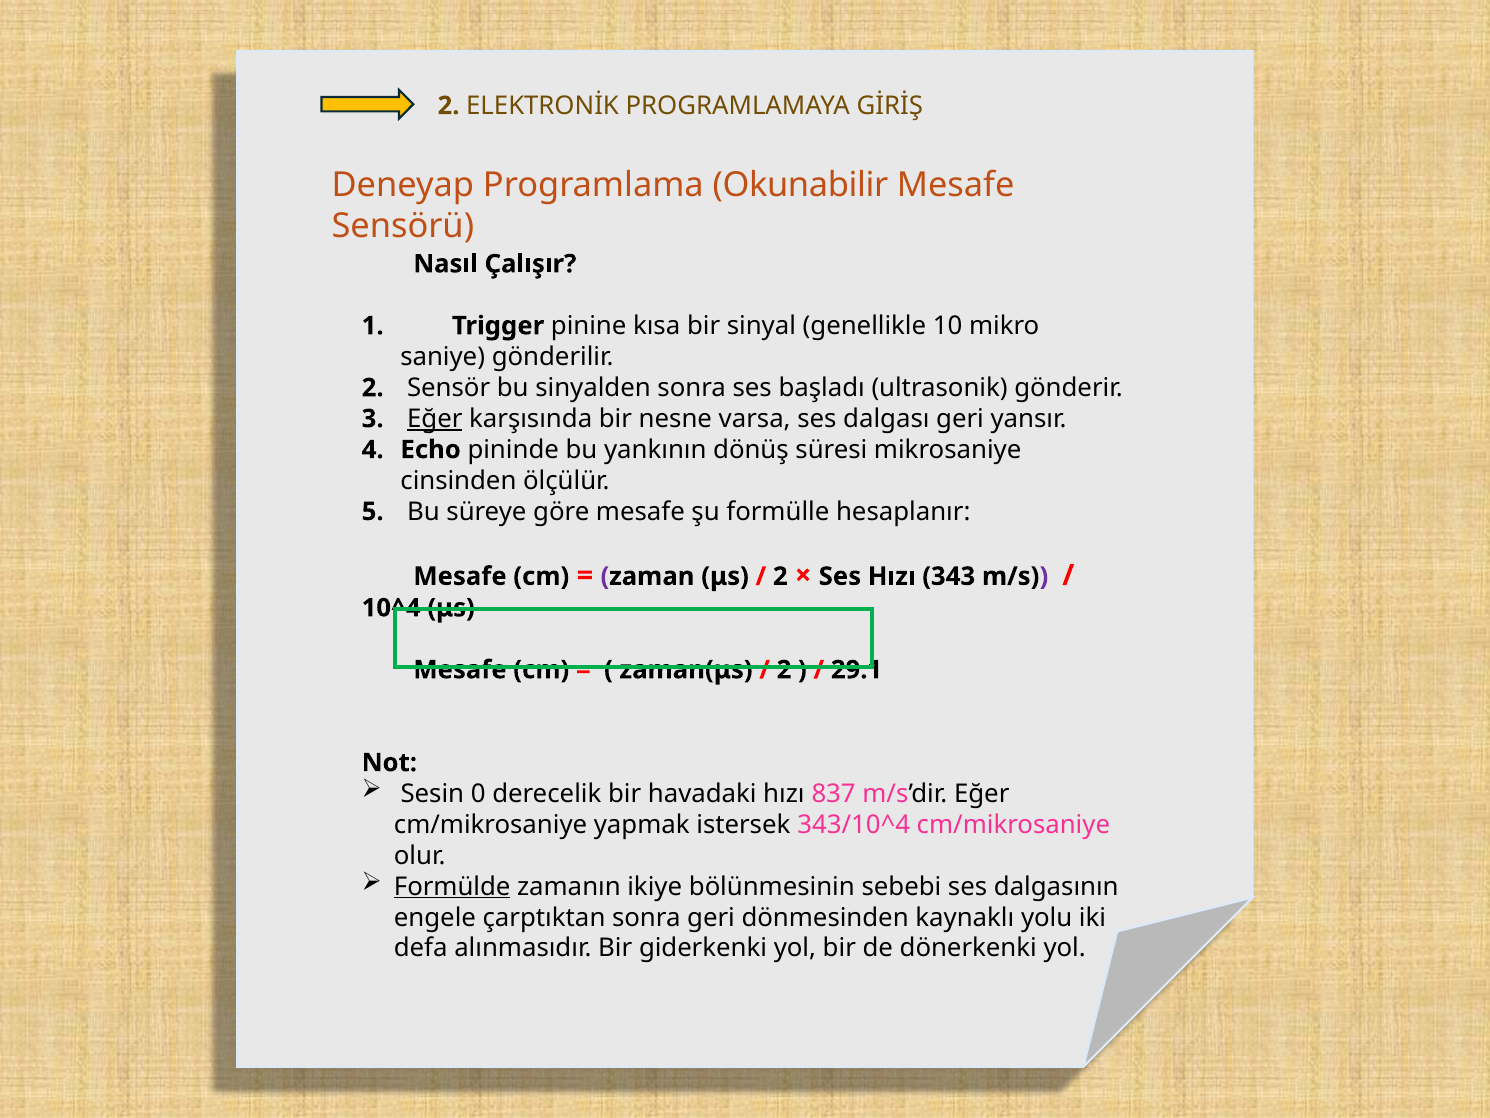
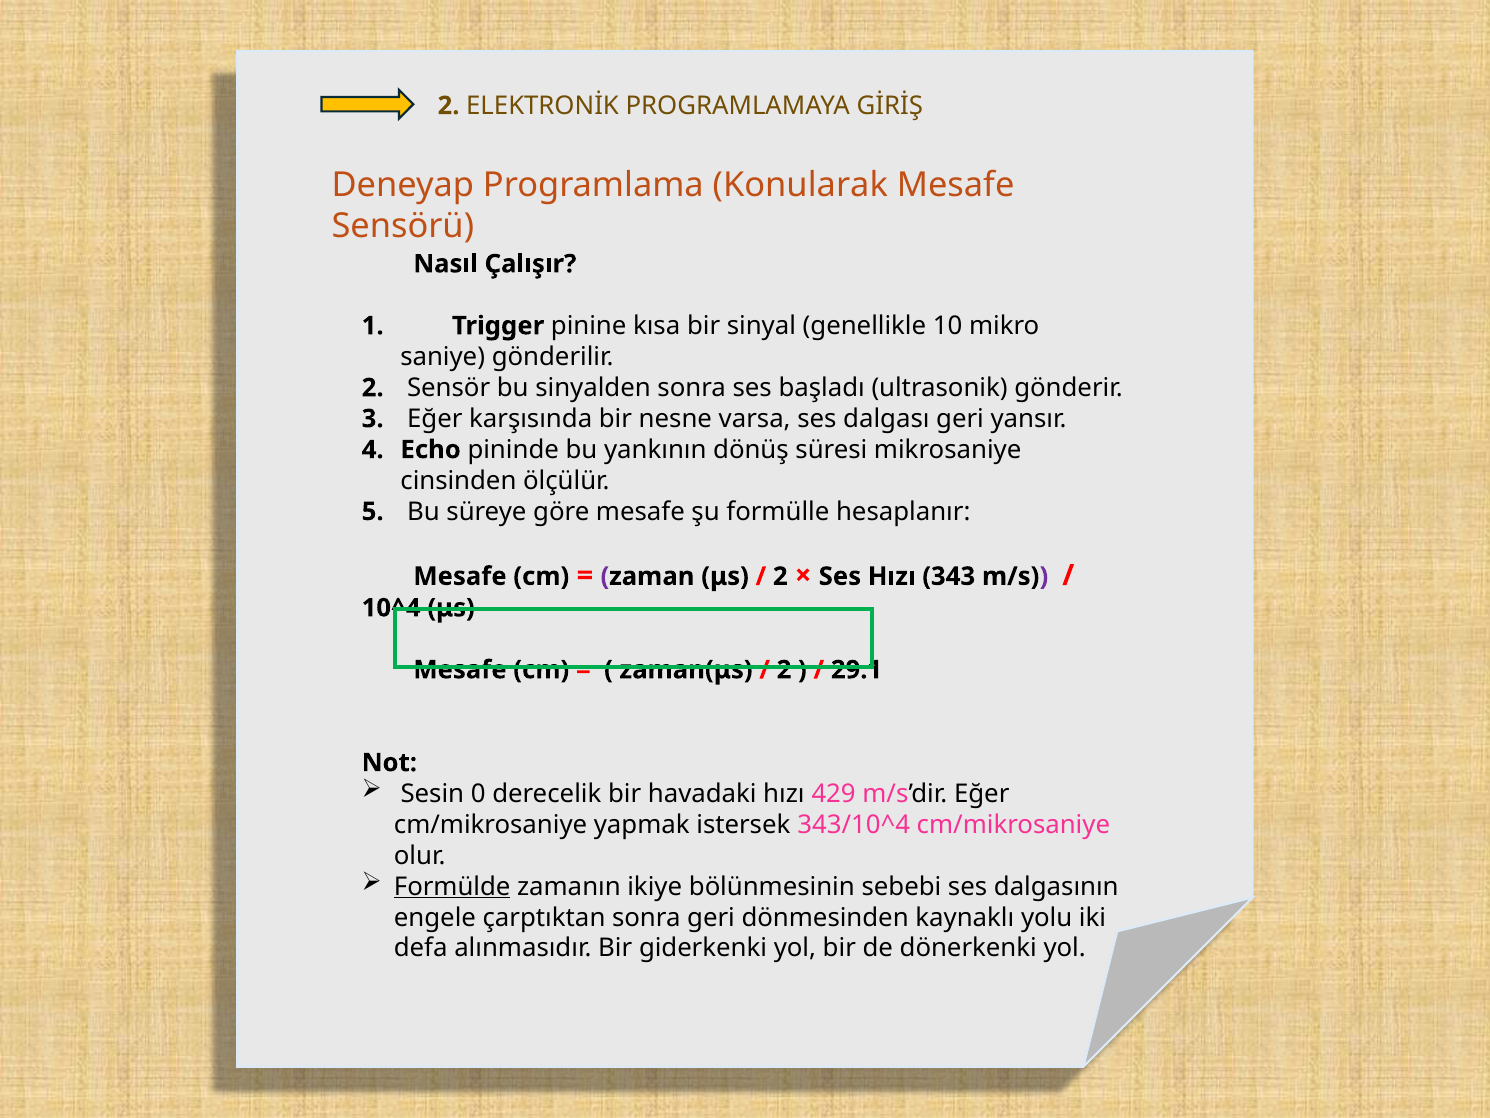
Okunabilir: Okunabilir -> Konularak (800, 185)
Eğer underline: present -> none (435, 419)
837: 837 -> 429 (834, 793)
